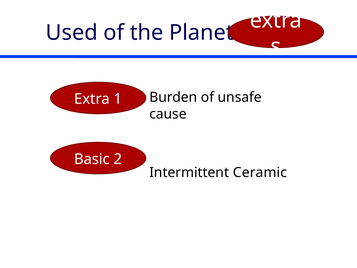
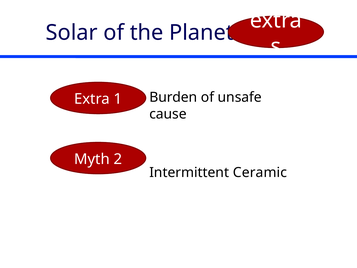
Used: Used -> Solar (72, 33)
Basic: Basic -> Myth (92, 159)
